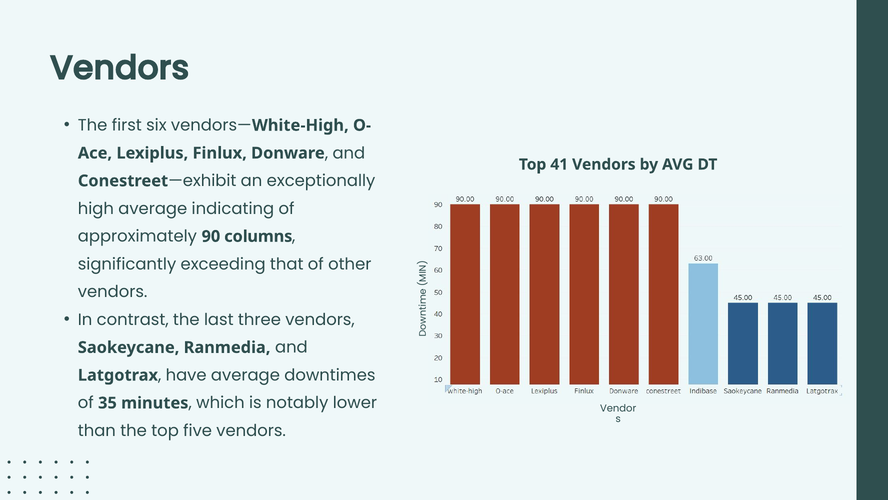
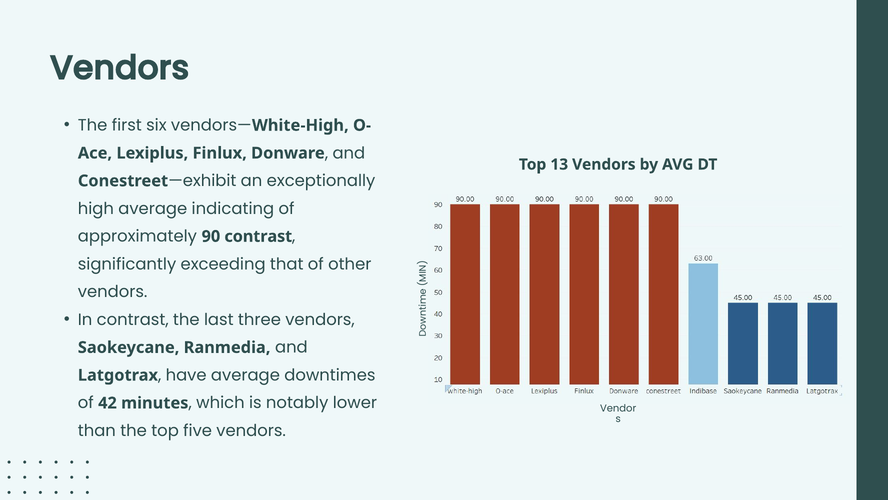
41: 41 -> 13 (559, 164)
90 columns: columns -> contrast (258, 236)
35: 35 -> 42 (107, 403)
